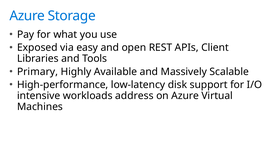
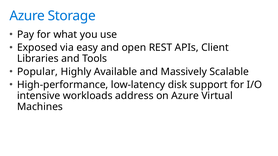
Primary: Primary -> Popular (38, 72)
